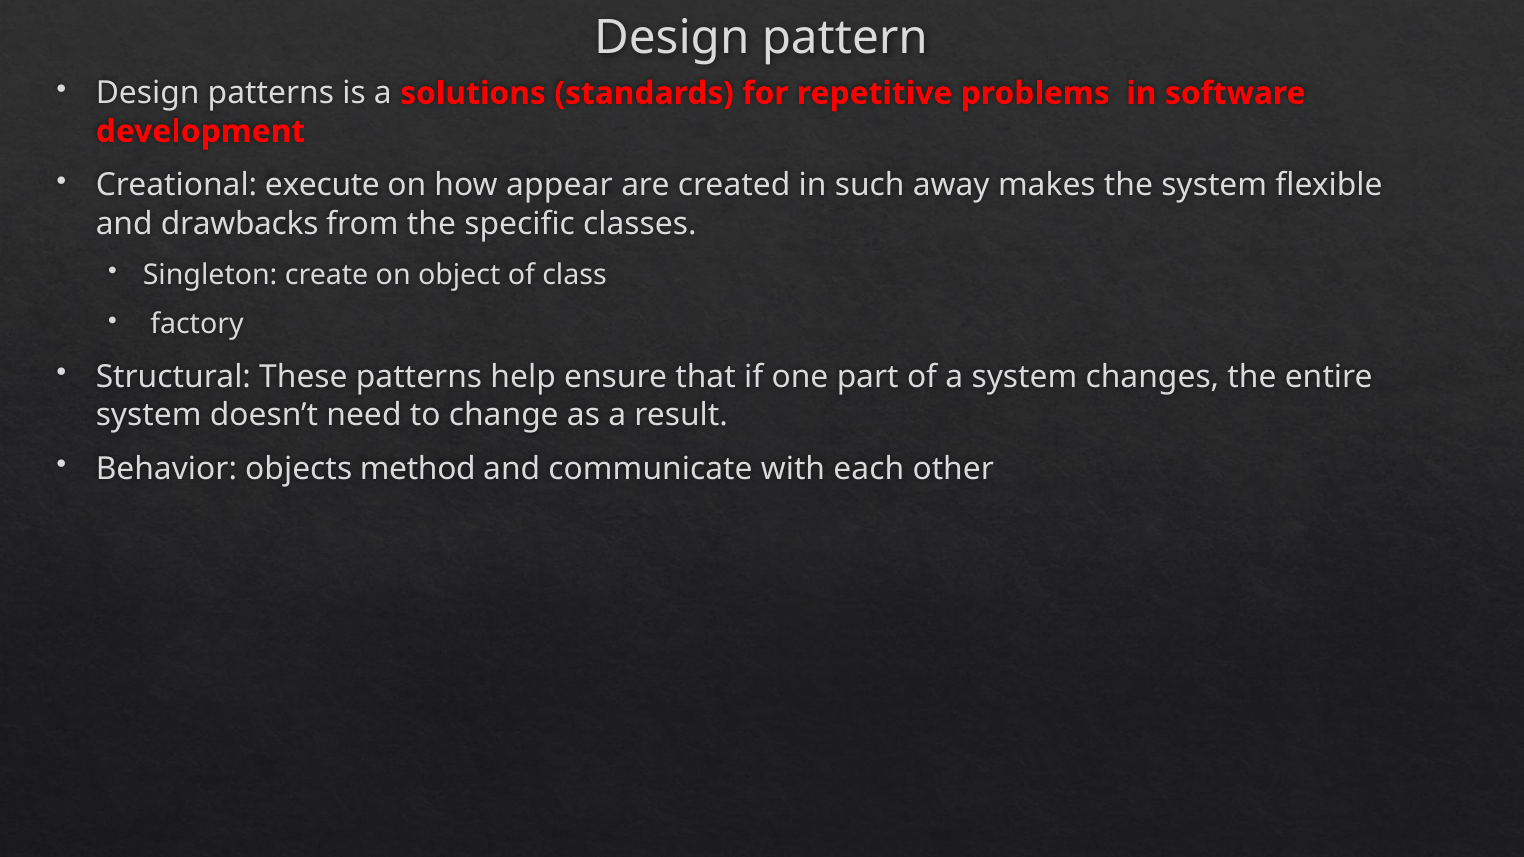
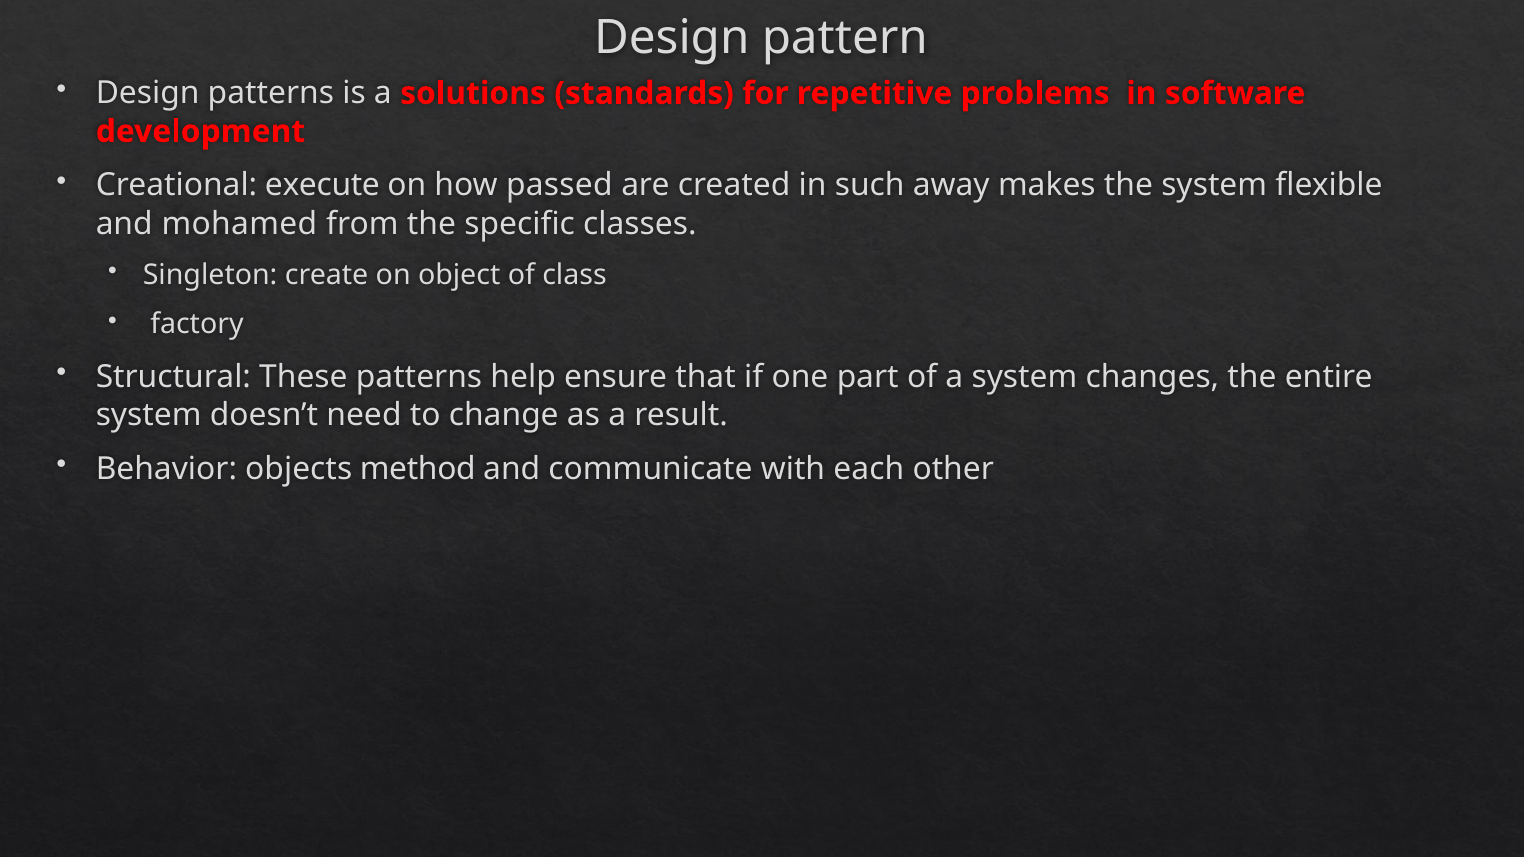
appear: appear -> passed (559, 185)
drawbacks: drawbacks -> mohamed (239, 224)
